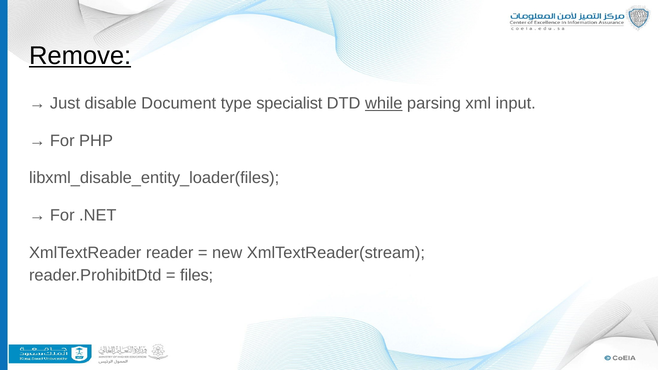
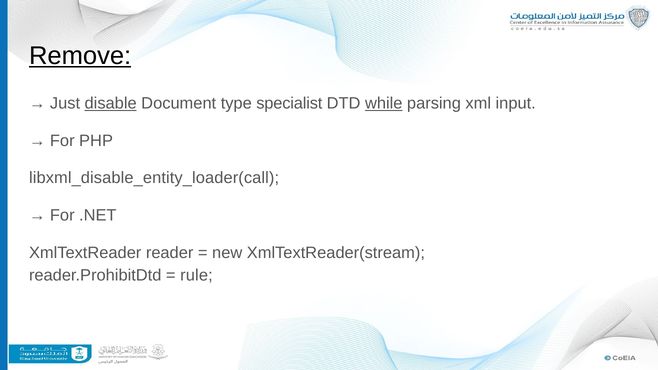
disable underline: none -> present (111, 103)
libxml_disable_entity_loader(files: libxml_disable_entity_loader(files -> libxml_disable_entity_loader(call (154, 178)
files: files -> rule (196, 275)
